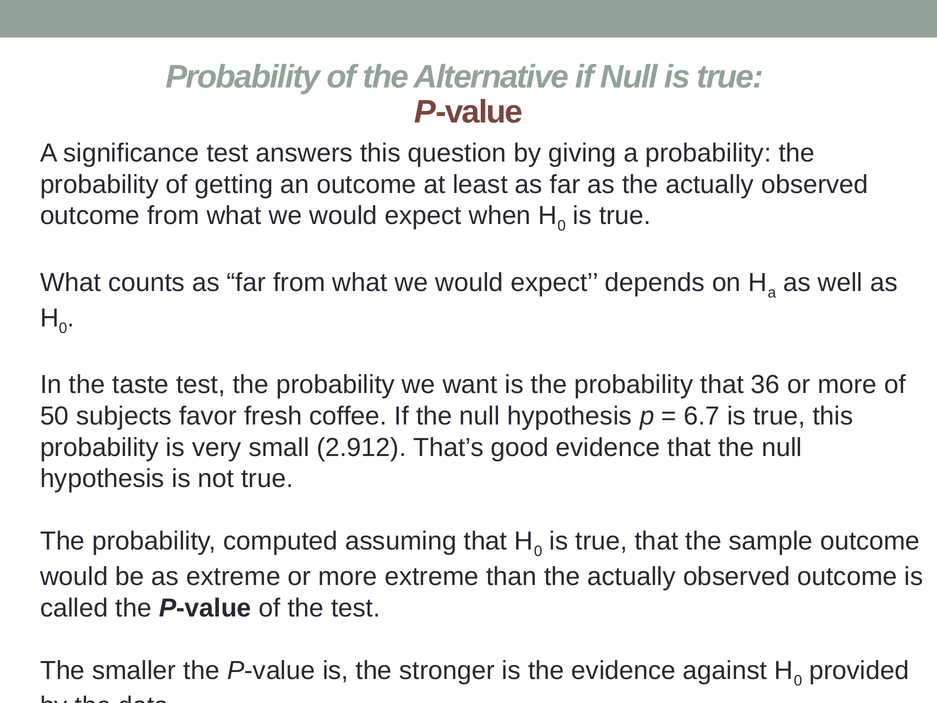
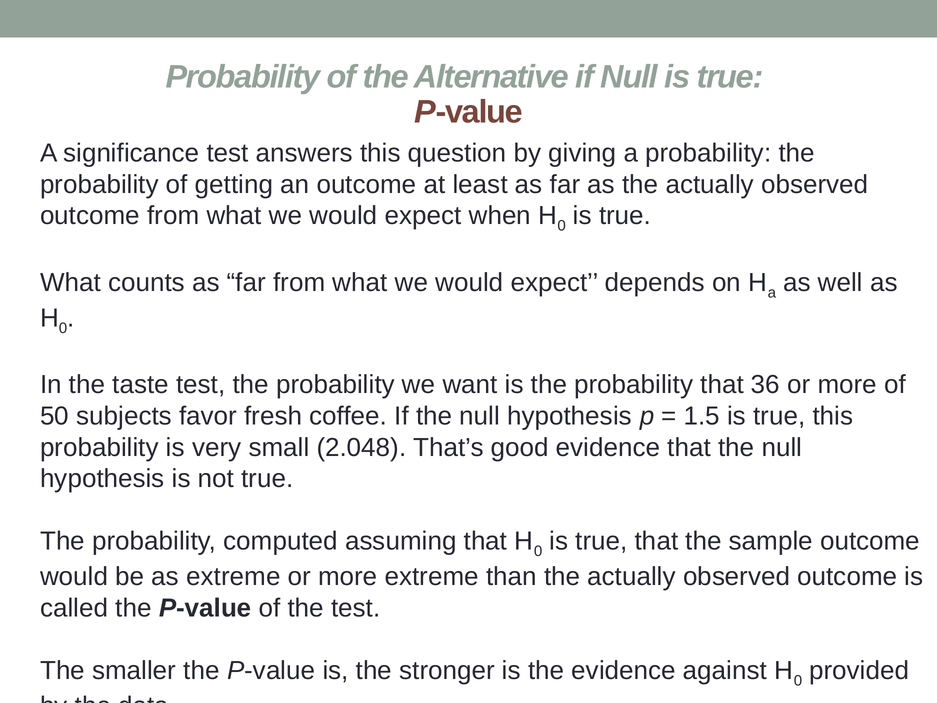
6.7: 6.7 -> 1.5 (702, 416)
2.912: 2.912 -> 2.048 (361, 447)
